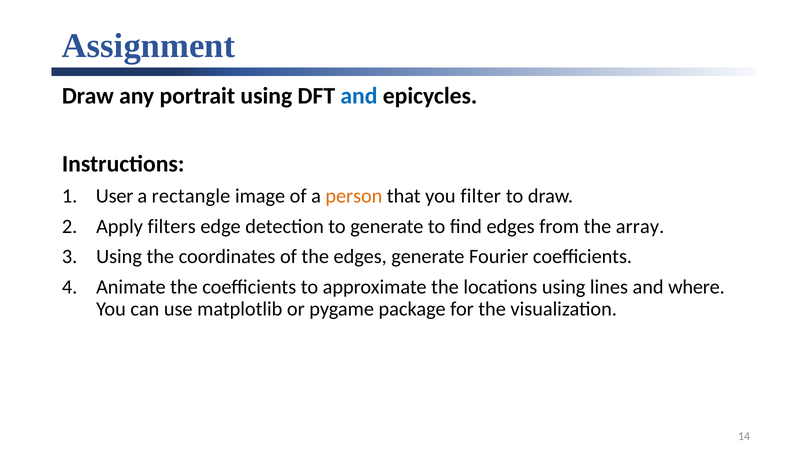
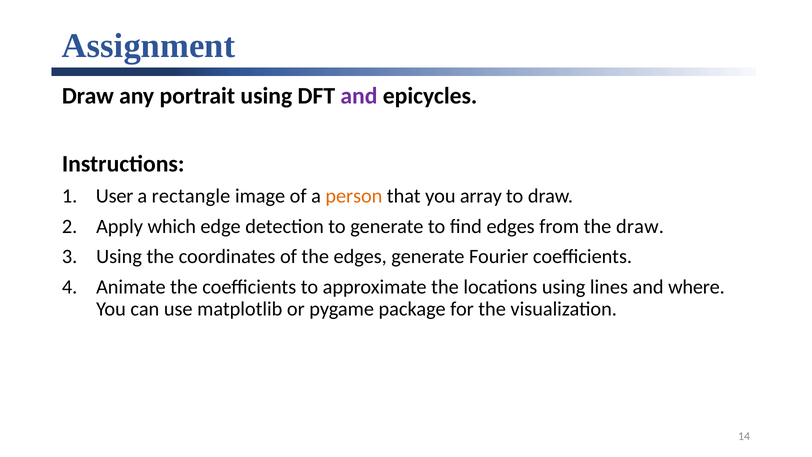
and colour: blue -> purple (359, 96)
filter: filter -> array (481, 196)
filters: filters -> which (172, 226)
the array: array -> draw (640, 226)
